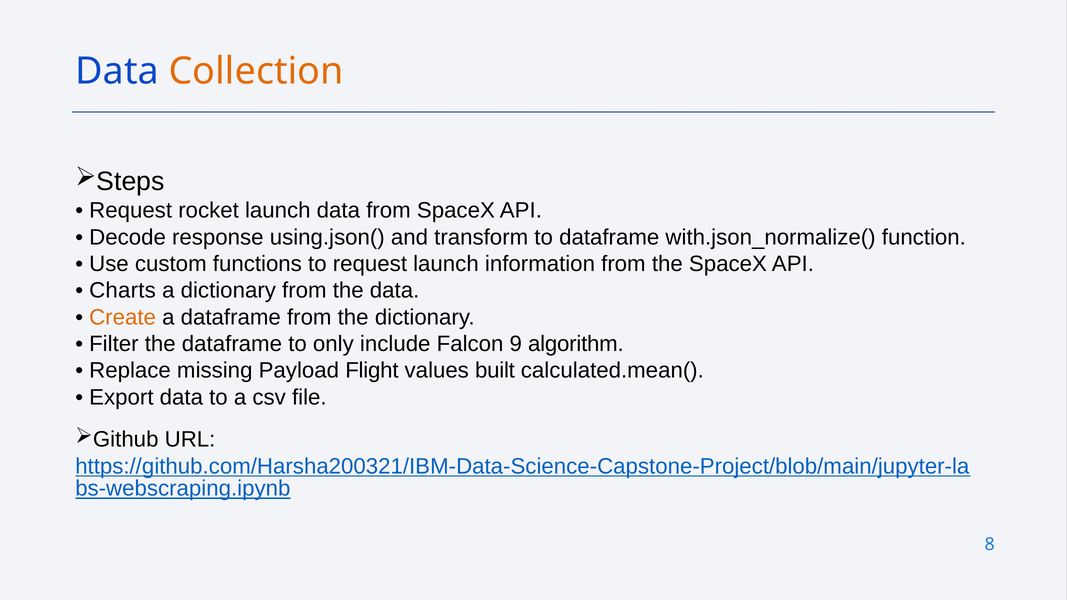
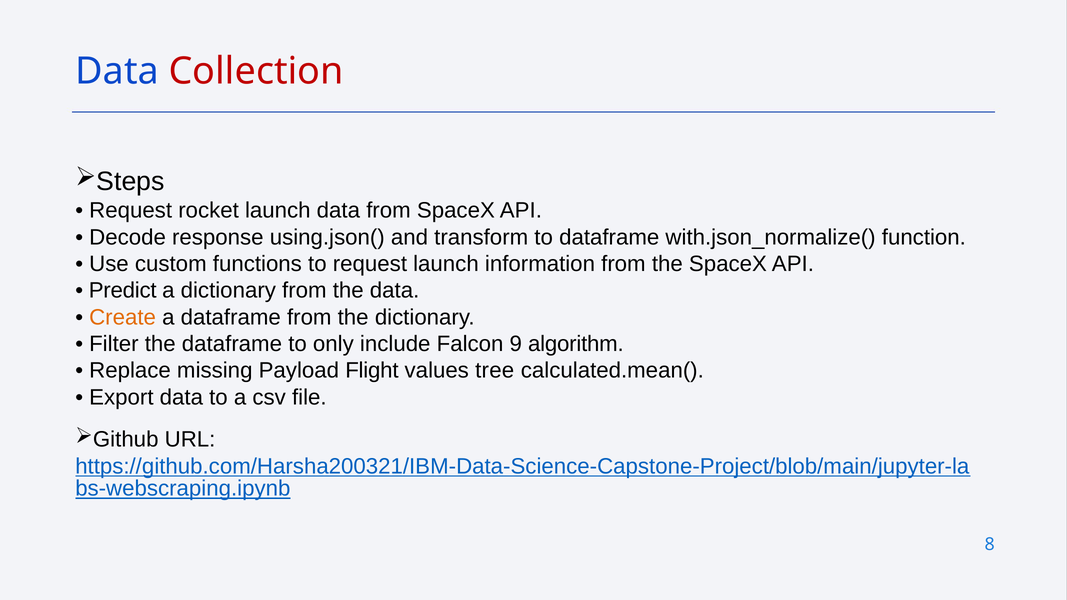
Collection colour: orange -> red (256, 71)
Charts: Charts -> Predict (123, 291)
built: built -> tree (495, 371)
